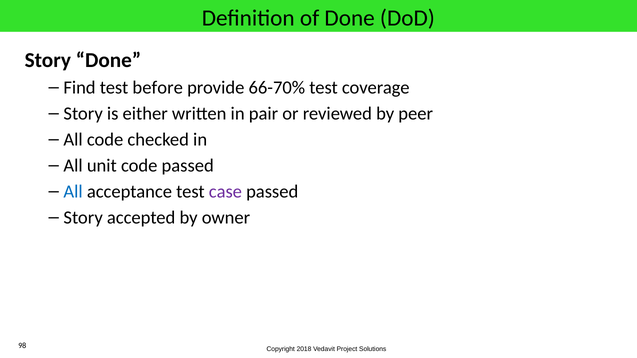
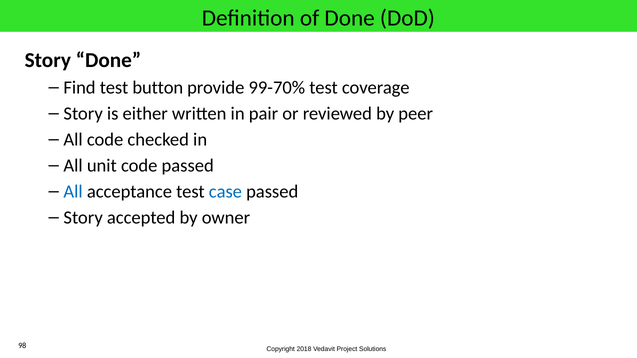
before: before -> button (158, 88)
66-70%: 66-70% -> 99-70% (277, 88)
case colour: purple -> blue (225, 192)
